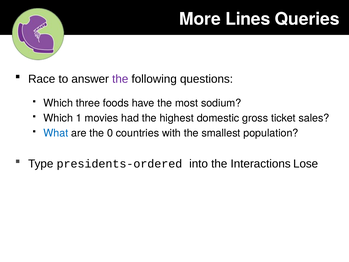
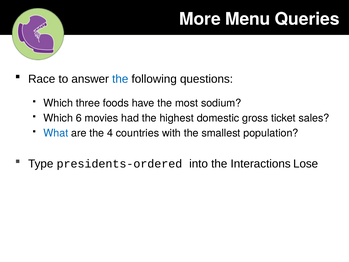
Lines: Lines -> Menu (248, 19)
the colour: purple -> blue (120, 79)
1: 1 -> 6 (79, 118)
0: 0 -> 4 (110, 133)
